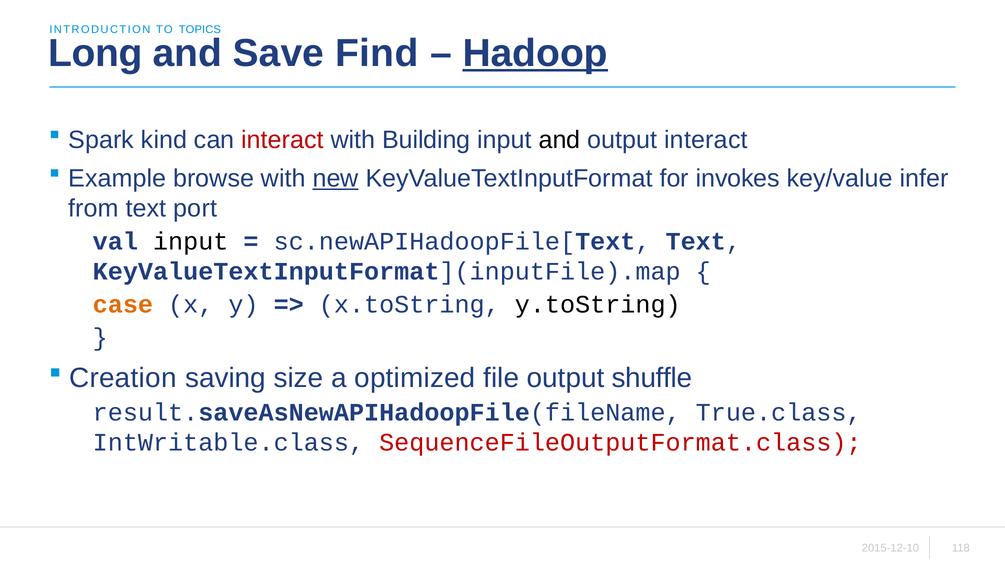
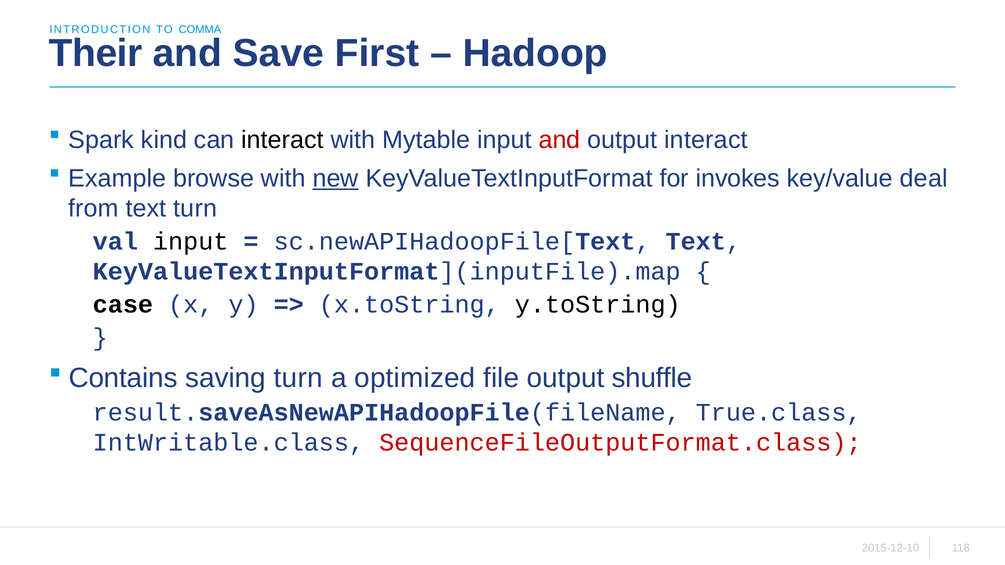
TOPICS: TOPICS -> COMMA (200, 30)
Long: Long -> Their (96, 53)
Find: Find -> First (377, 53)
Hadoop underline: present -> none (535, 53)
interact colour: red -> black (283, 140)
Building: Building -> Mytable (426, 140)
and colour: black -> red (559, 140)
infer: infer -> deal (924, 178)
text port: port -> turn (195, 209)
case colour: orange -> black (123, 305)
Creation: Creation -> Contains (123, 378)
saving size: size -> turn (298, 378)
